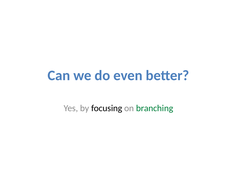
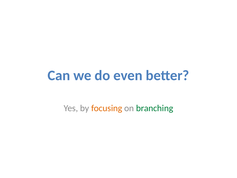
focusing colour: black -> orange (107, 108)
